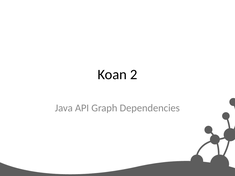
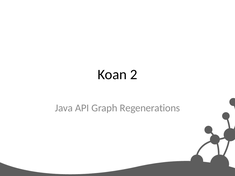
Dependencies: Dependencies -> Regenerations (150, 108)
